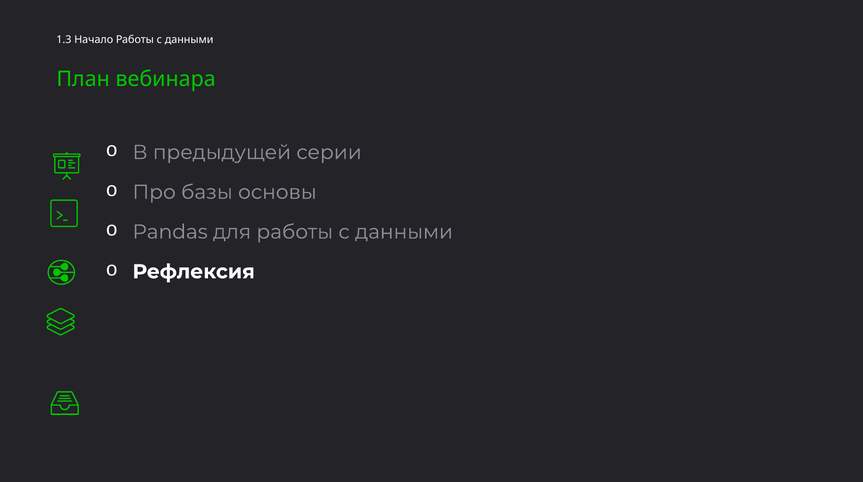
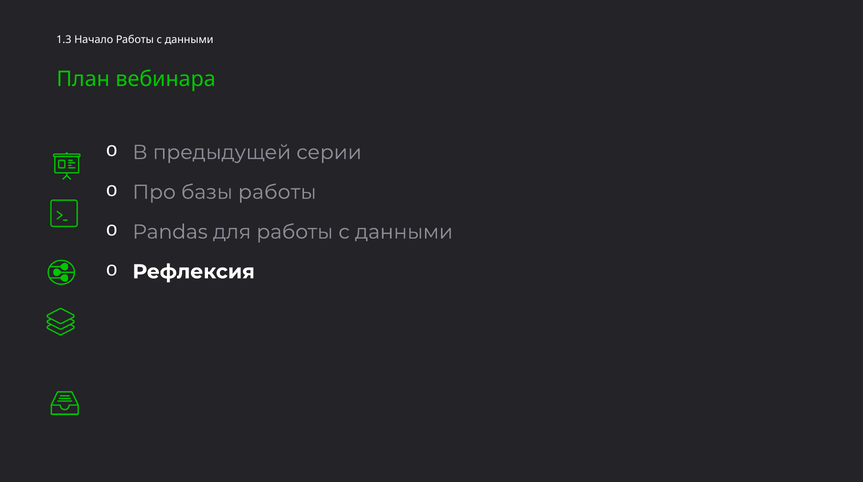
базы основы: основы -> работы (277, 192)
